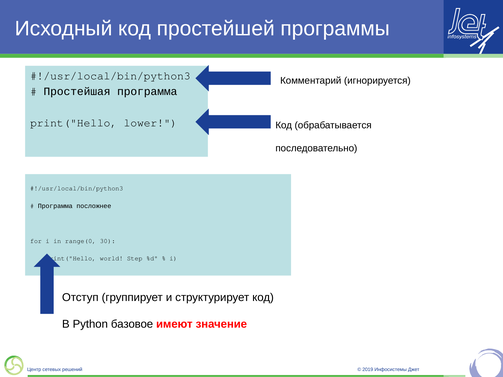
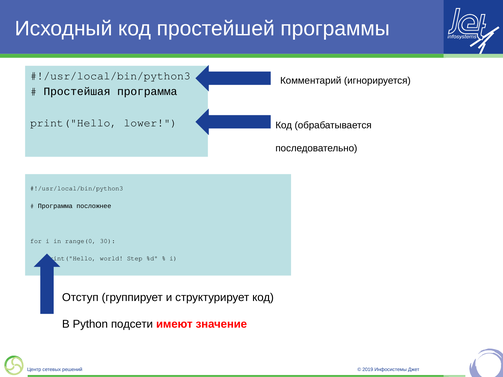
базовое: базовое -> подсети (132, 324)
